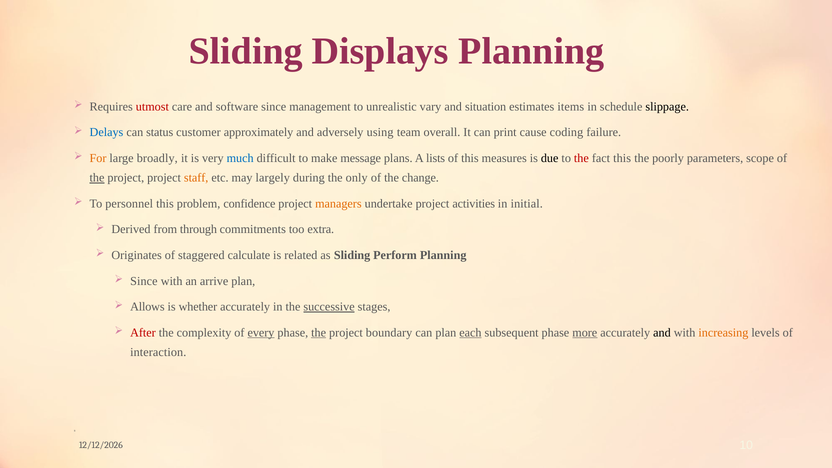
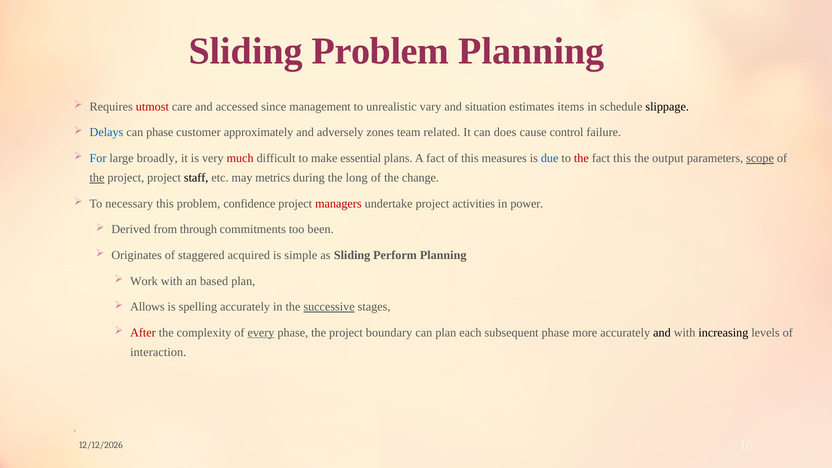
Sliding Displays: Displays -> Problem (380, 51)
software: software -> accessed (237, 107)
can status: status -> phase (160, 132)
using: using -> zones (380, 132)
overall: overall -> related (442, 132)
print: print -> does (505, 132)
coding: coding -> control (567, 132)
For colour: orange -> blue (98, 158)
much colour: blue -> red (240, 158)
message: message -> essential (361, 158)
A lists: lists -> fact (435, 158)
due colour: black -> blue (550, 158)
poorly: poorly -> output (668, 158)
scope underline: none -> present (760, 158)
staff colour: orange -> black (196, 178)
largely: largely -> metrics (273, 178)
only: only -> long (357, 178)
personnel: personnel -> necessary (129, 204)
managers colour: orange -> red (338, 204)
initial: initial -> power (527, 204)
extra: extra -> been (321, 229)
calculate: calculate -> acquired (249, 255)
related: related -> simple (301, 255)
Since: Since -> Work (144, 281)
arrive: arrive -> based (214, 281)
whether: whether -> spelling (198, 307)
the underline: present -> none (319, 333)
each underline: present -> none (470, 333)
more underline: present -> none (585, 333)
increasing colour: orange -> black (723, 333)
